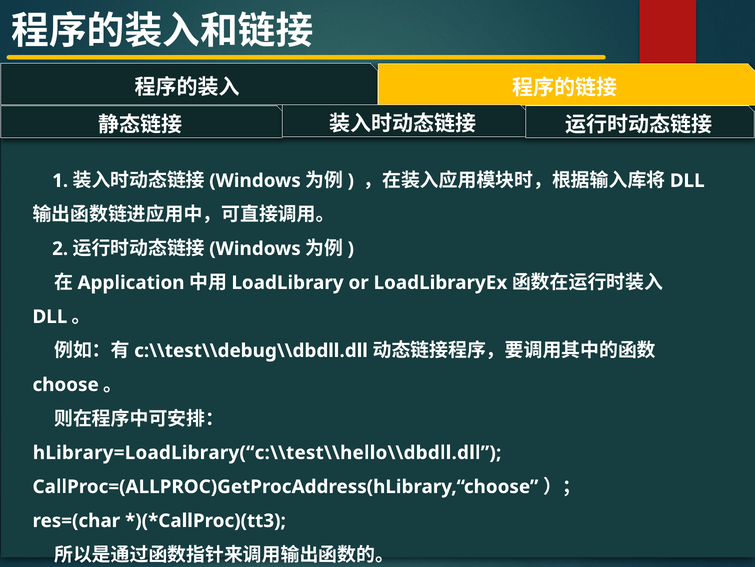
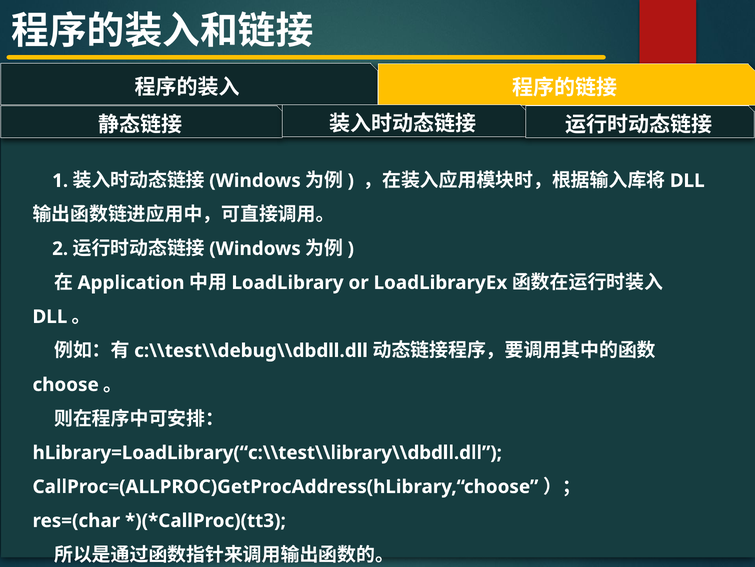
hLibrary=LoadLibrary(“c:\\test\\hello\\dbdll.dll: hLibrary=LoadLibrary(“c:\\test\\hello\\dbdll.dll -> hLibrary=LoadLibrary(“c:\\test\\library\\dbdll.dll (267, 452)
